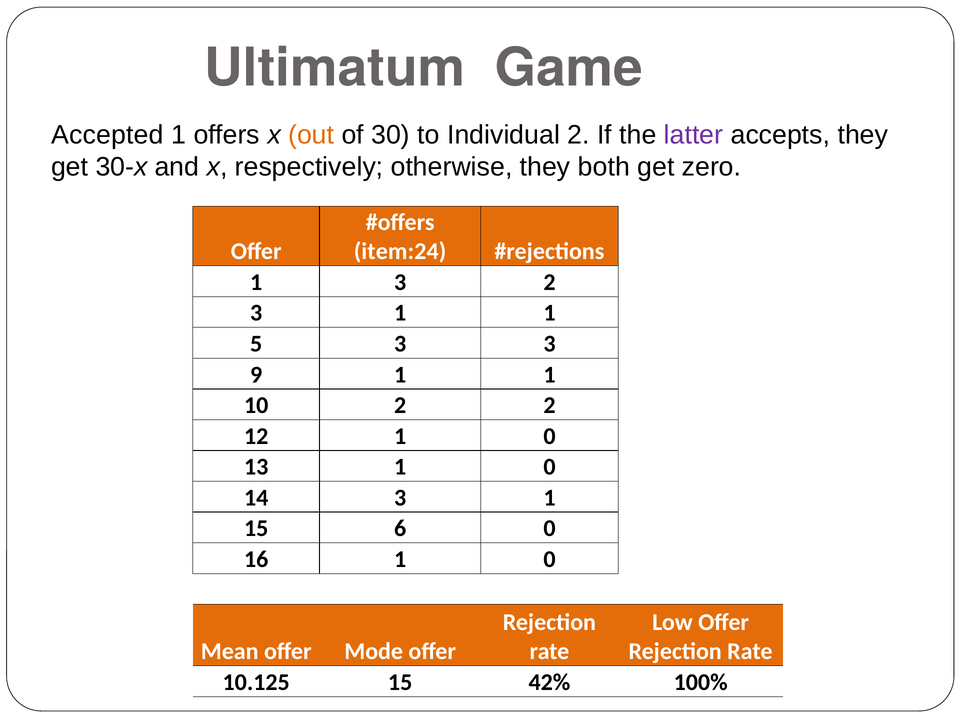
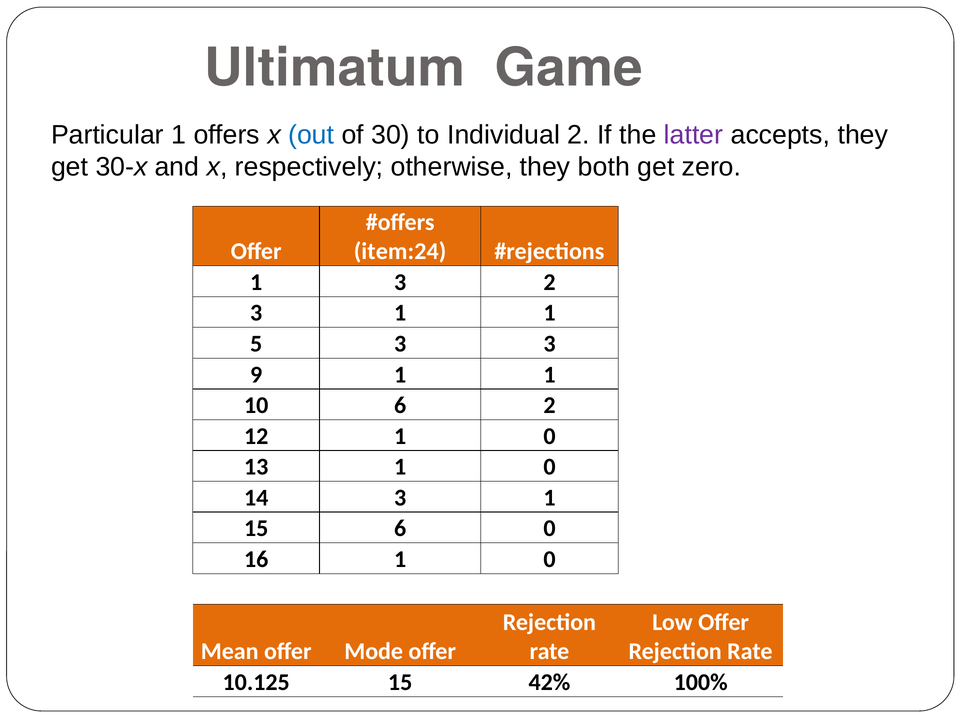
Accepted: Accepted -> Particular (107, 135)
out colour: orange -> blue (311, 135)
10 2: 2 -> 6 (400, 405)
